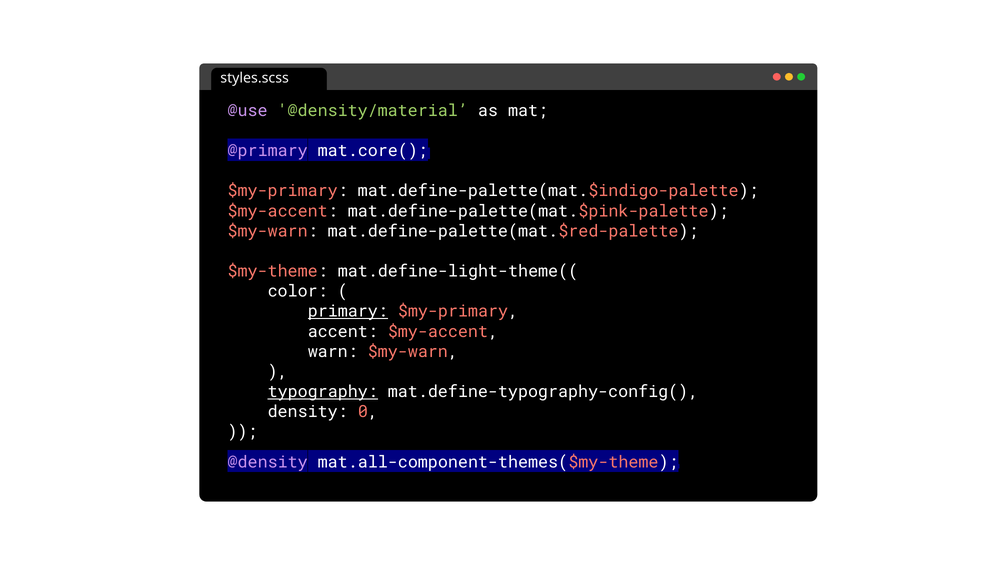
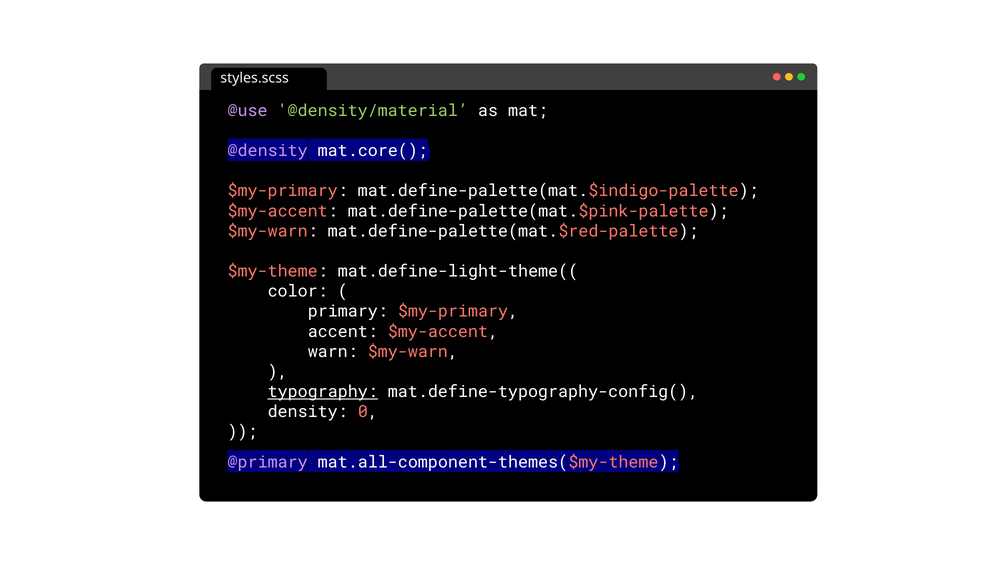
@primary: @primary -> @density (268, 151)
primary underline: present -> none (348, 312)
@density: @density -> @primary (268, 462)
